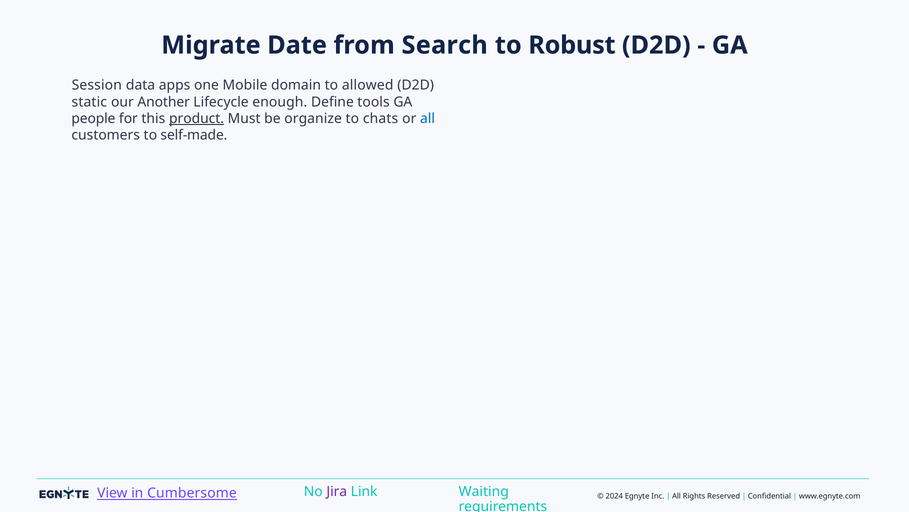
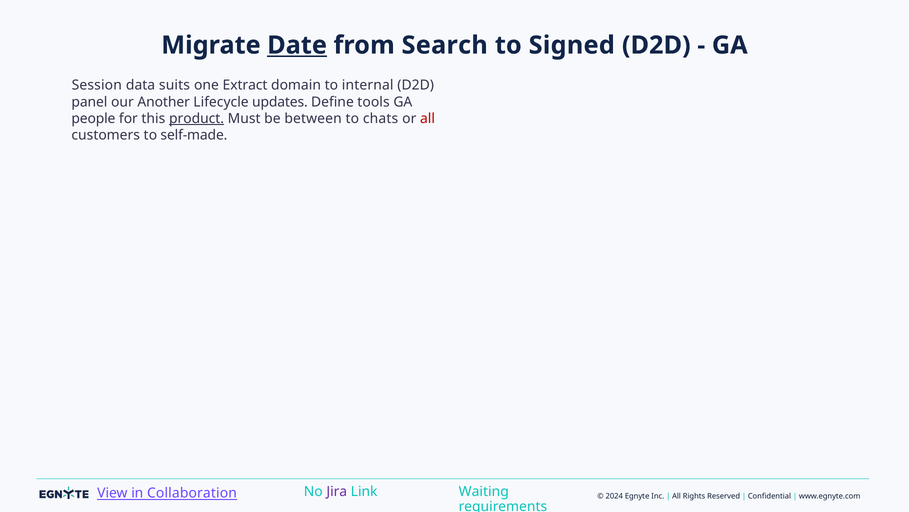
Date underline: none -> present (297, 45)
Robust: Robust -> Signed (572, 45)
apps: apps -> suits (175, 85)
Mobile: Mobile -> Extract (245, 85)
allowed: allowed -> internal (368, 85)
static: static -> panel (89, 102)
enough: enough -> updates (280, 102)
organize: organize -> between (313, 118)
all colour: blue -> red (428, 118)
Cumbersome: Cumbersome -> Collaboration (192, 493)
